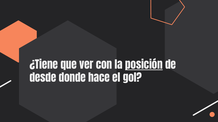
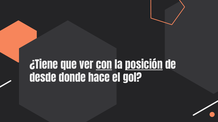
con underline: none -> present (104, 66)
